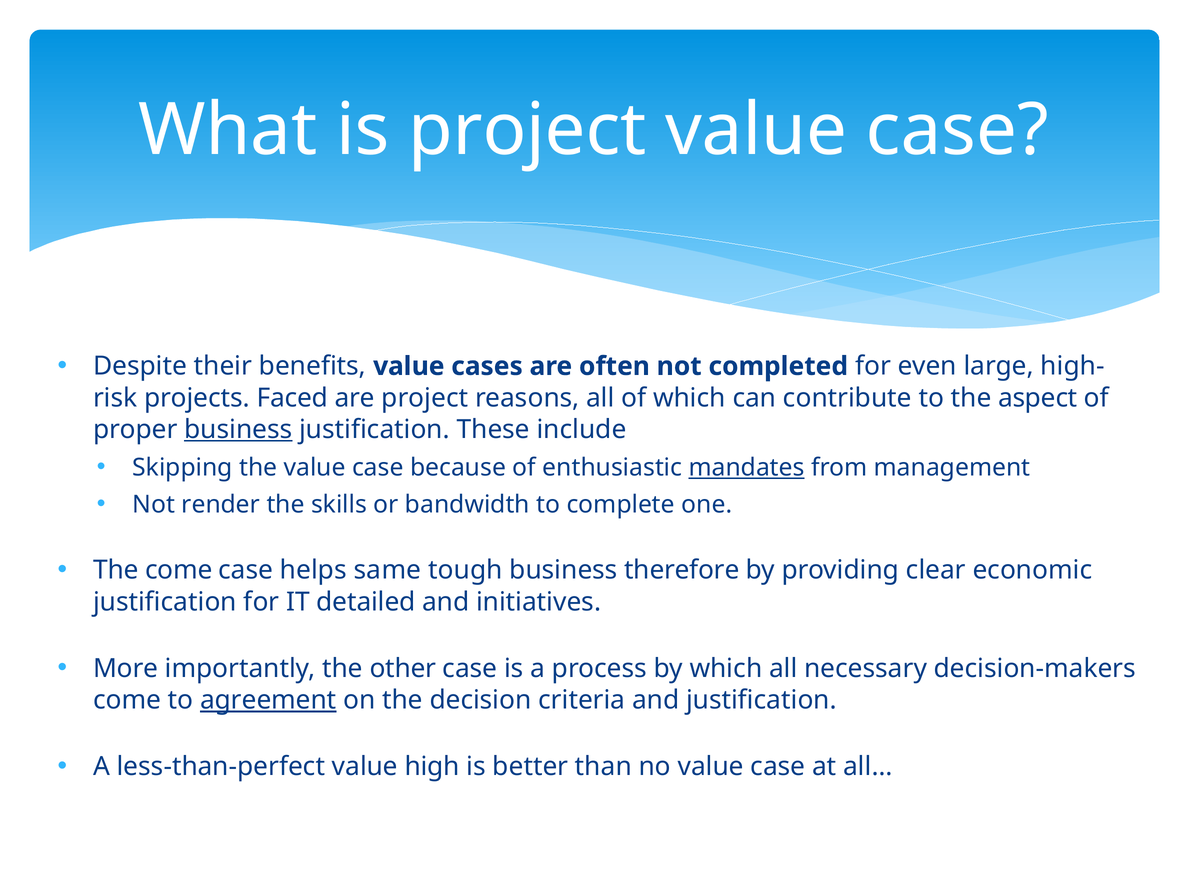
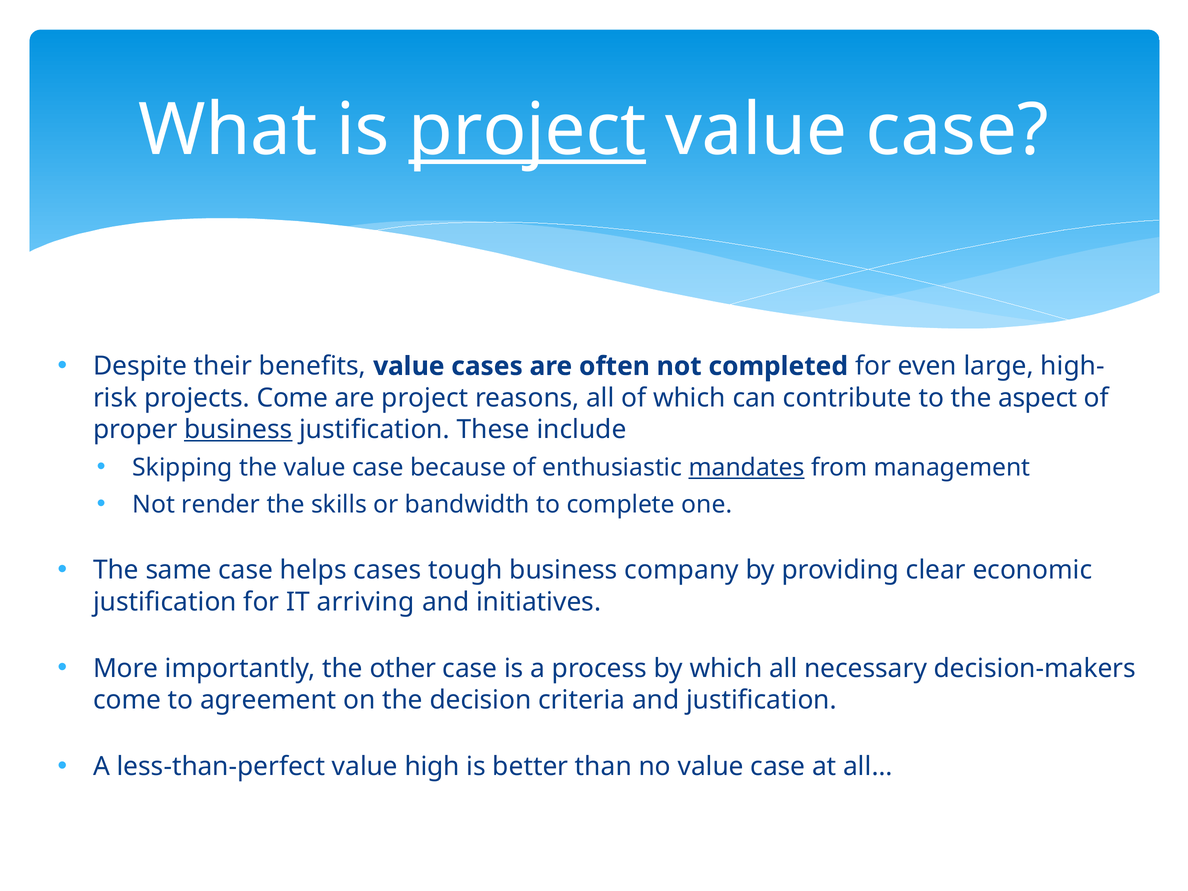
project underline: none -> present (527, 130)
projects Faced: Faced -> Come (292, 398)
The come: come -> same (179, 570)
helps same: same -> cases (388, 570)
therefore: therefore -> company (682, 570)
detailed: detailed -> arriving (366, 602)
agreement underline: present -> none (268, 700)
